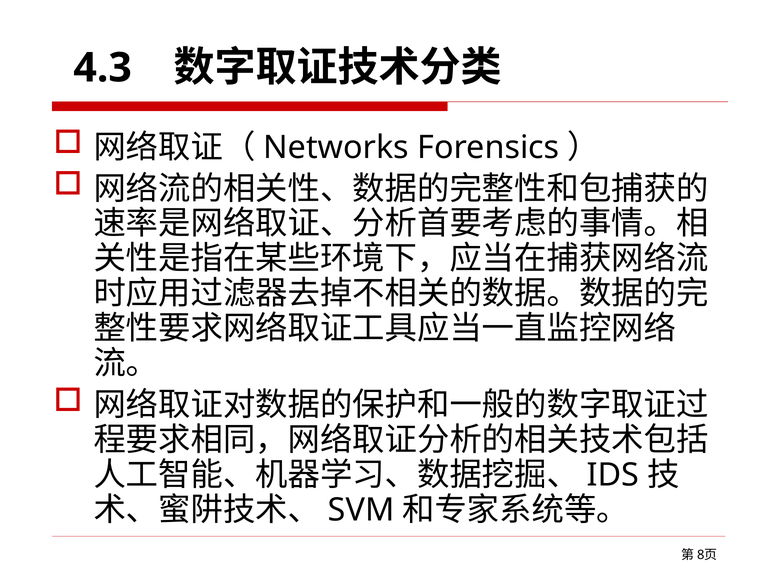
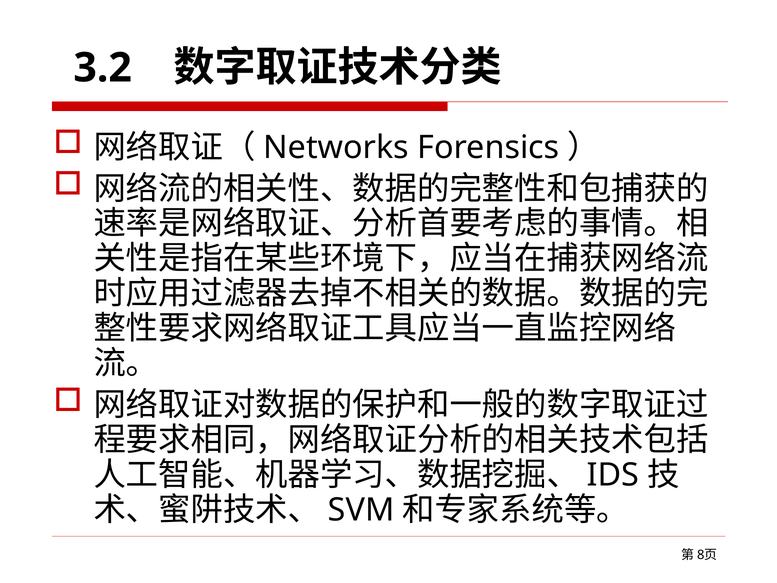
4.3: 4.3 -> 3.2 (103, 68)
